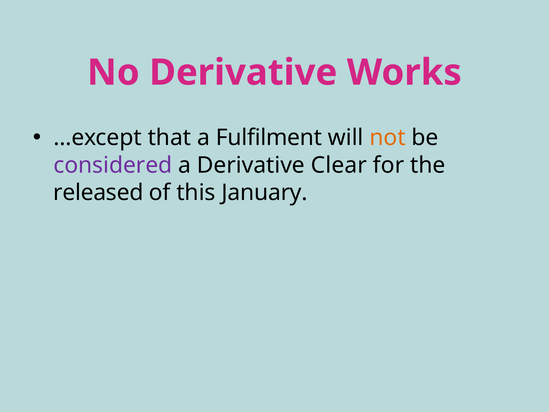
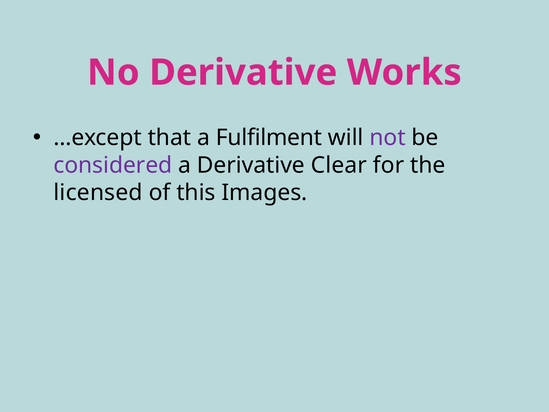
not colour: orange -> purple (388, 138)
released: released -> licensed (98, 193)
January: January -> Images (264, 193)
